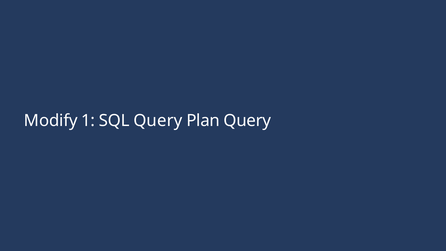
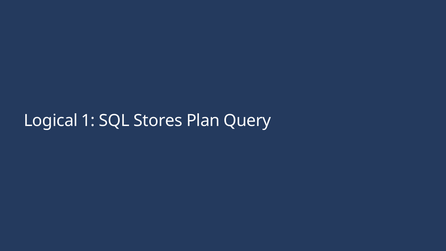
Modify: Modify -> Logical (51, 121)
SQL Query: Query -> Stores (158, 121)
